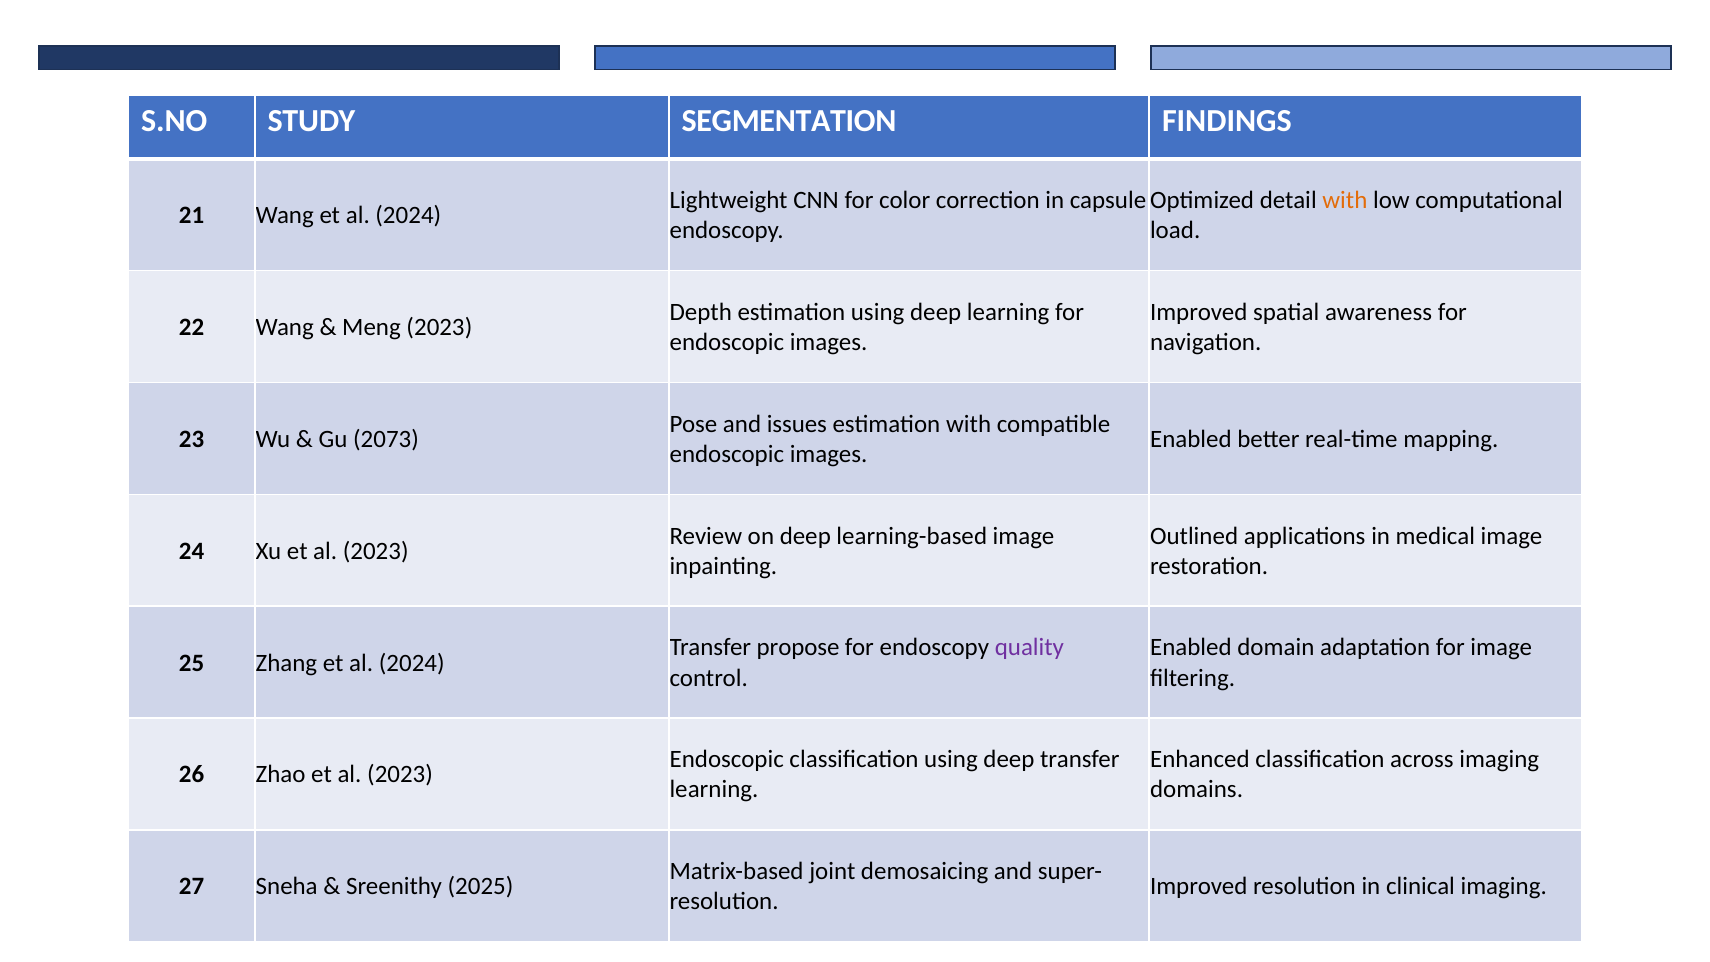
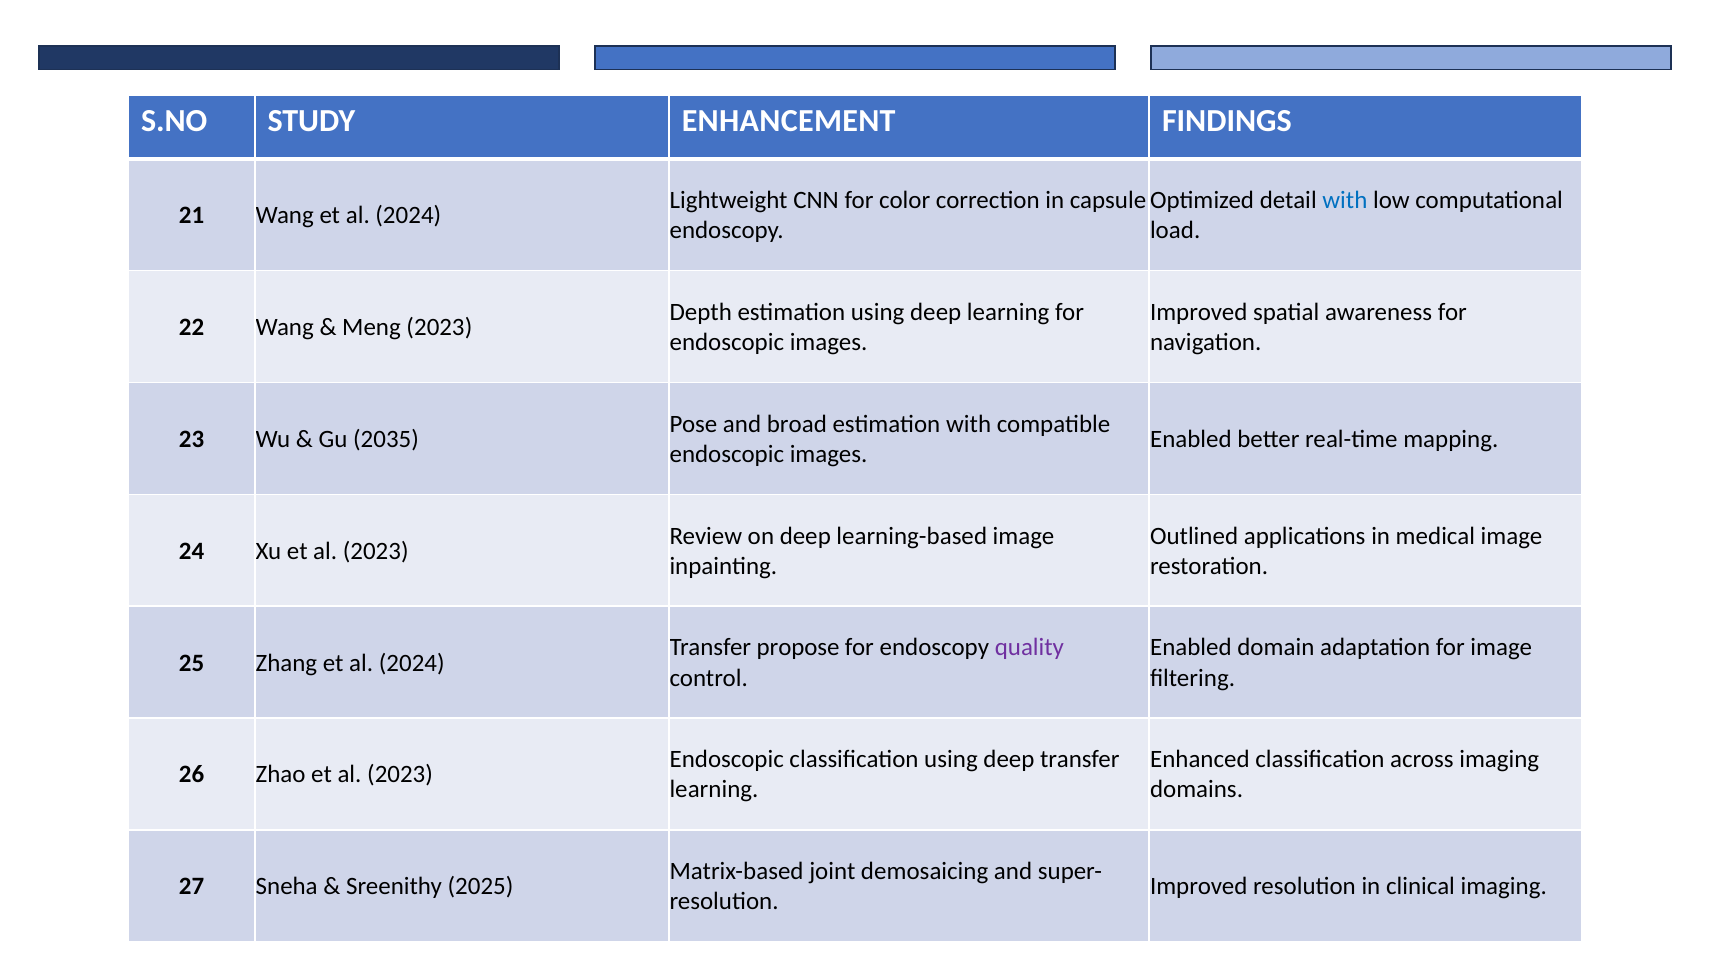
SEGMENTATION: SEGMENTATION -> ENHANCEMENT (789, 121)
with colour: orange -> blue (1345, 200)
issues: issues -> broad (797, 424)
2073: 2073 -> 2035 (386, 439)
